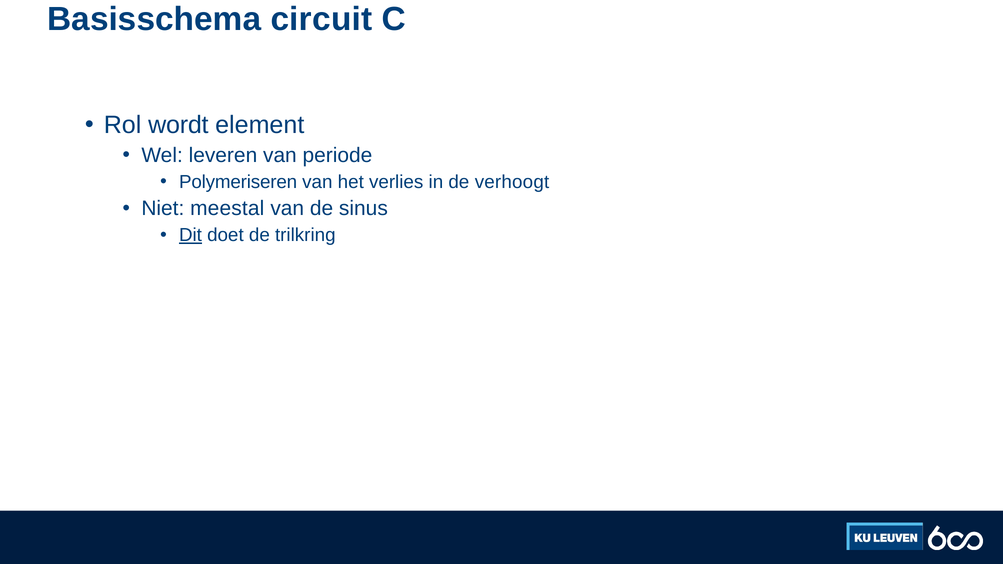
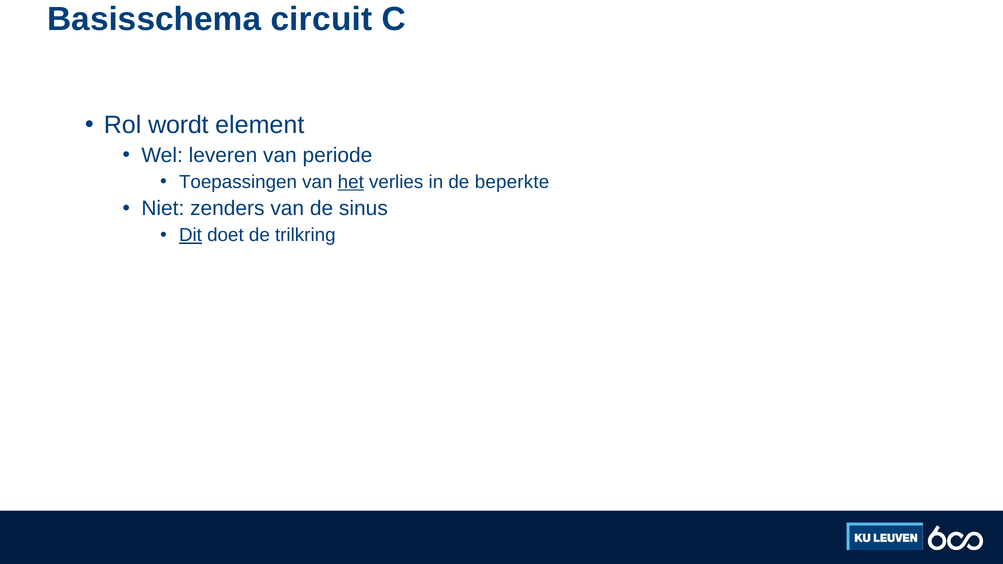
Polymeriseren: Polymeriseren -> Toepassingen (238, 182)
het underline: none -> present (351, 182)
verhoogt: verhoogt -> beperkte (512, 182)
meestal: meestal -> zenders (227, 209)
